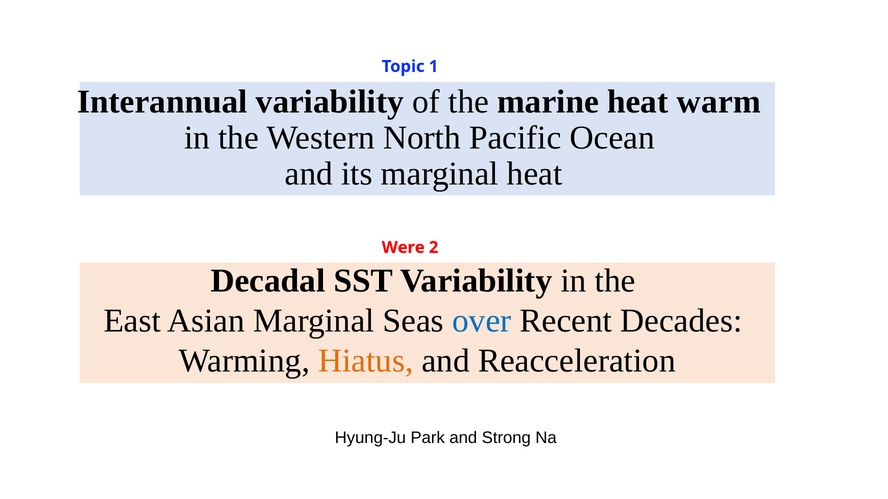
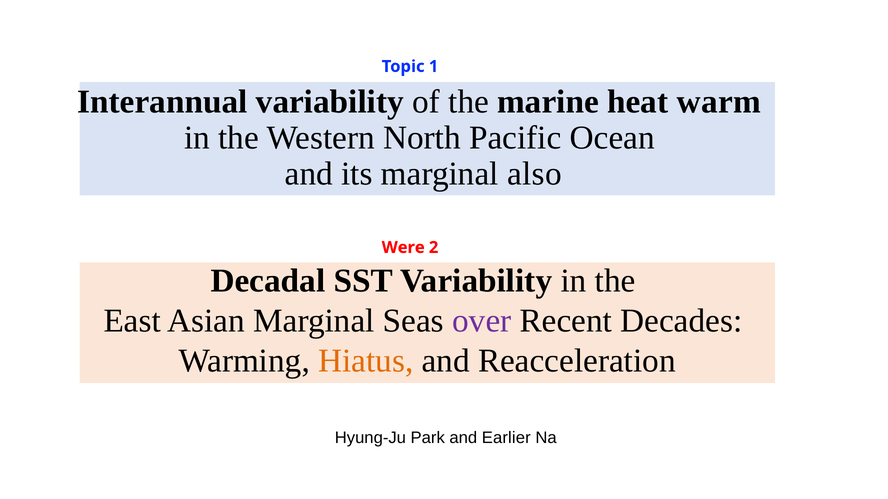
marginal heat: heat -> also (534, 174)
over colour: blue -> purple (482, 321)
Strong: Strong -> Earlier (506, 438)
